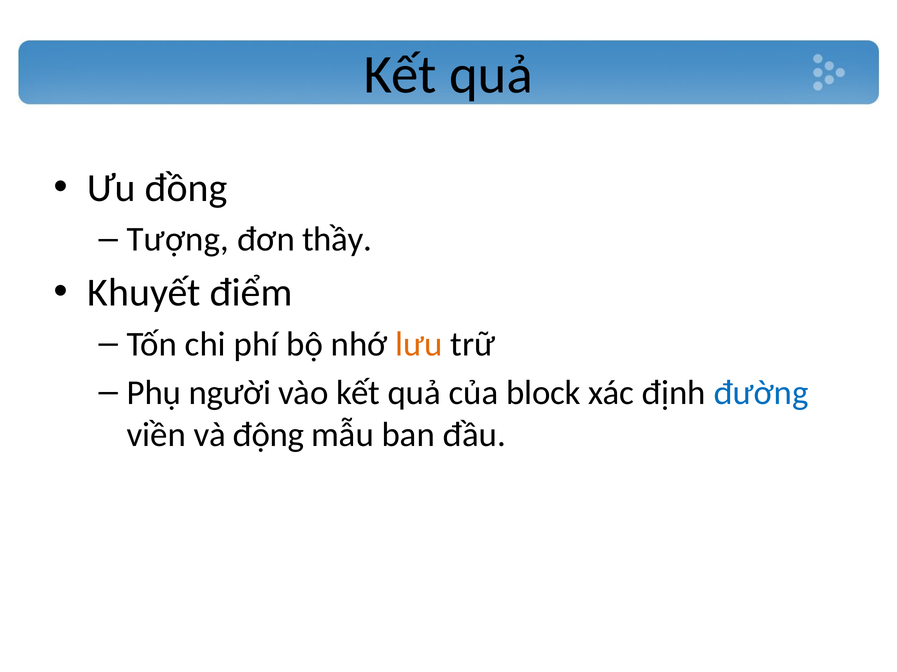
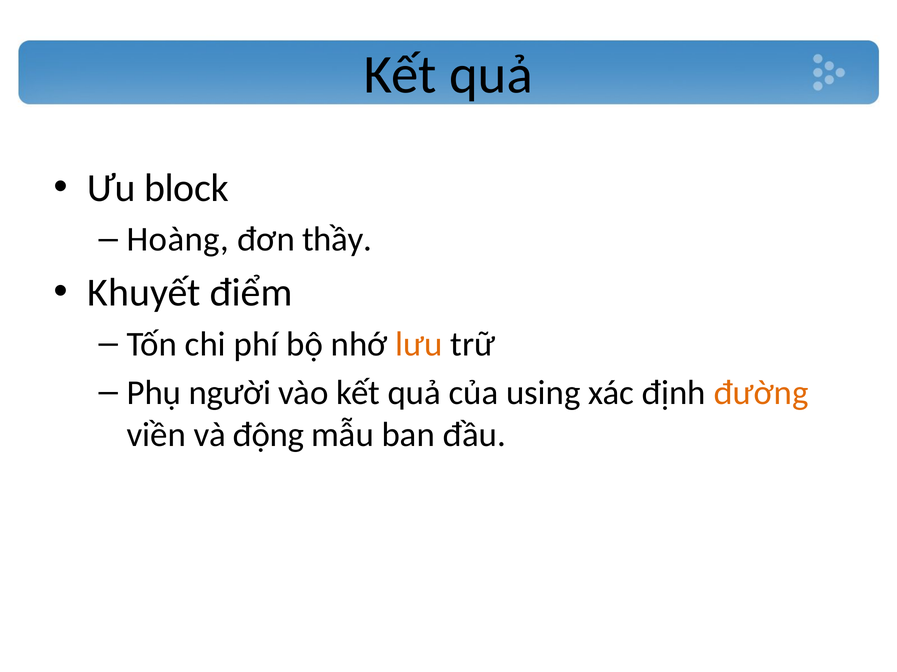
đồng: đồng -> block (186, 188)
Tượng: Tượng -> Hoàng (178, 240)
block: block -> using (543, 393)
đường colour: blue -> orange (761, 393)
